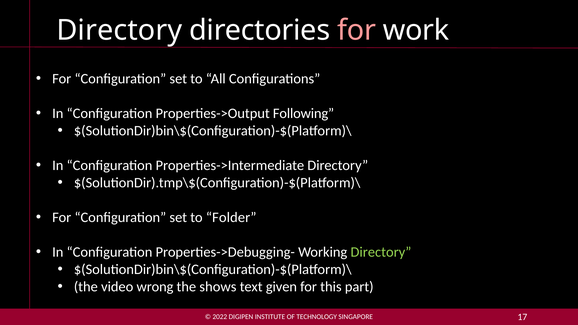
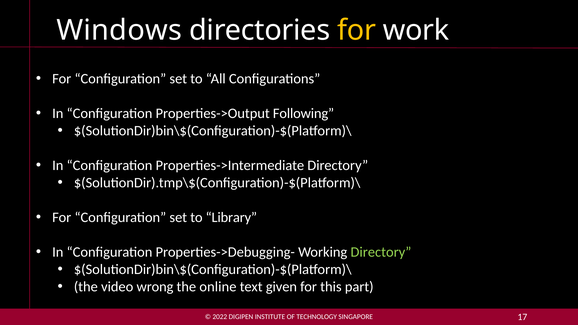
Directory: Directory -> Windows (119, 30)
for colour: pink -> yellow (357, 30)
Folder: Folder -> Library (231, 218)
shows: shows -> online (218, 287)
